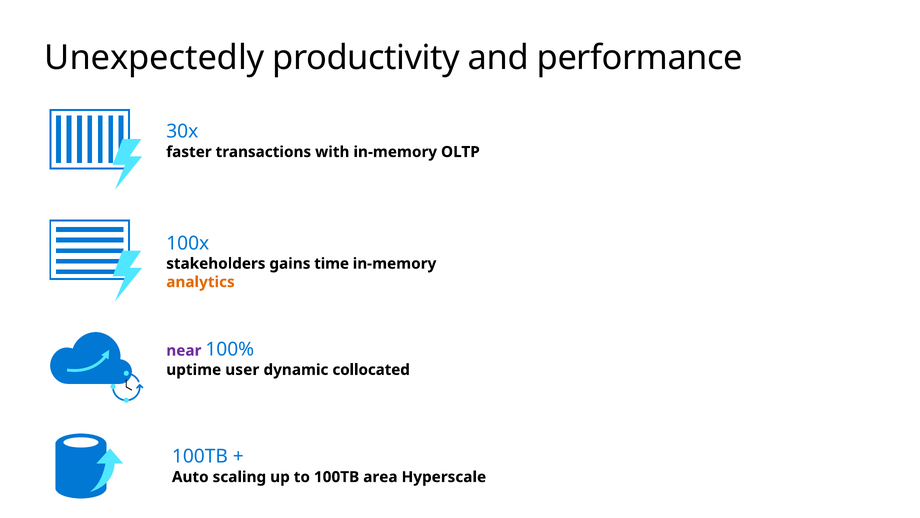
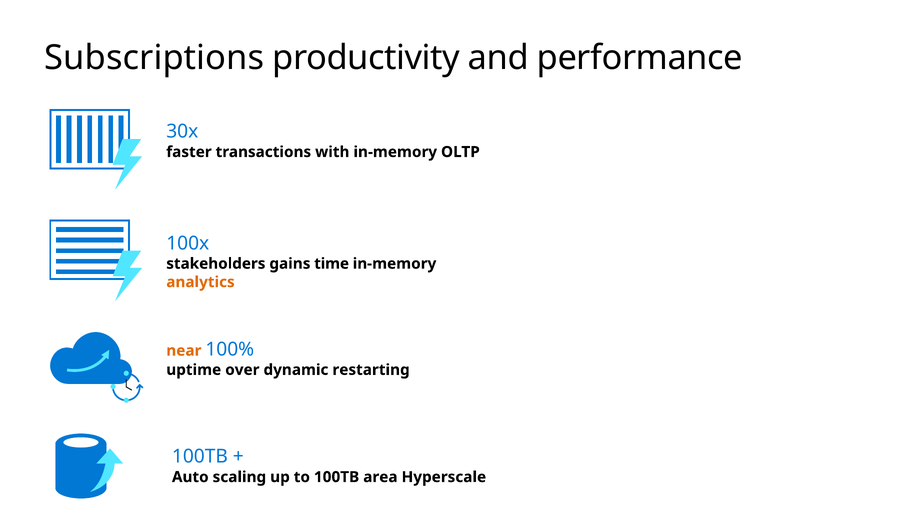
Unexpectedly: Unexpectedly -> Subscriptions (154, 58)
near colour: purple -> orange (184, 350)
user: user -> over (242, 369)
collocated: collocated -> restarting (371, 369)
